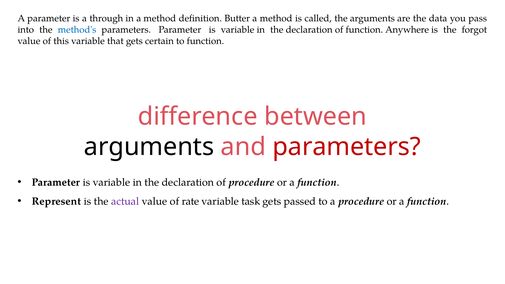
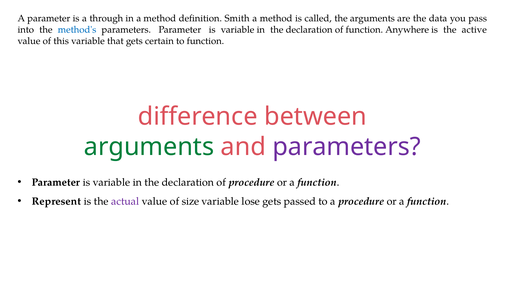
Butter: Butter -> Smith (237, 18)
forgot: forgot -> active (474, 30)
arguments colour: black -> green (149, 147)
parameters colour: red -> purple (347, 147)
rate: rate -> size (190, 201)
task: task -> lose (251, 201)
